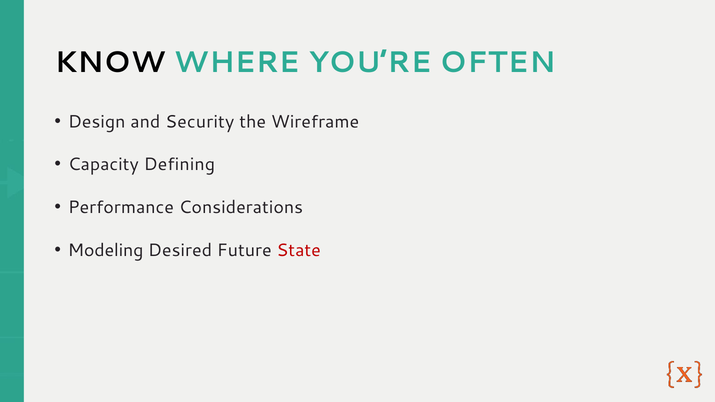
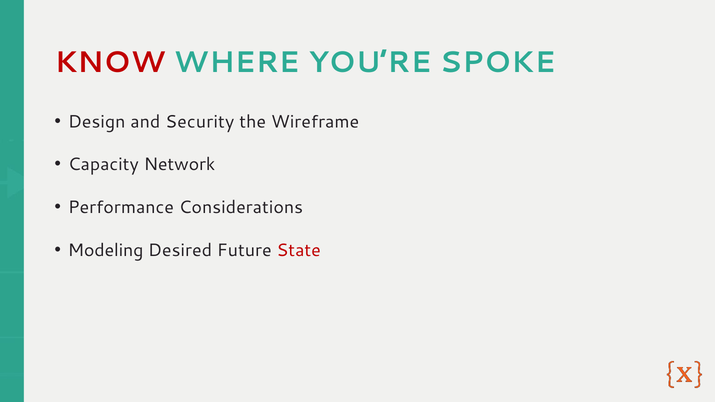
KNOW colour: black -> red (110, 62)
OFTEN: OFTEN -> SPOKE (498, 62)
Defining: Defining -> Network (179, 165)
